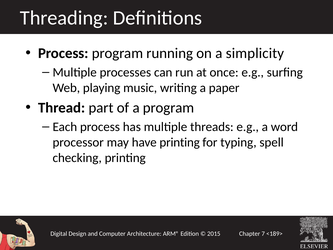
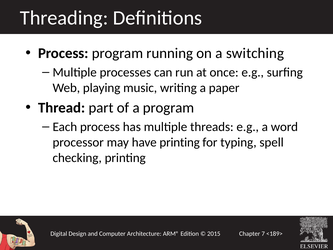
simplicity: simplicity -> switching (255, 53)
